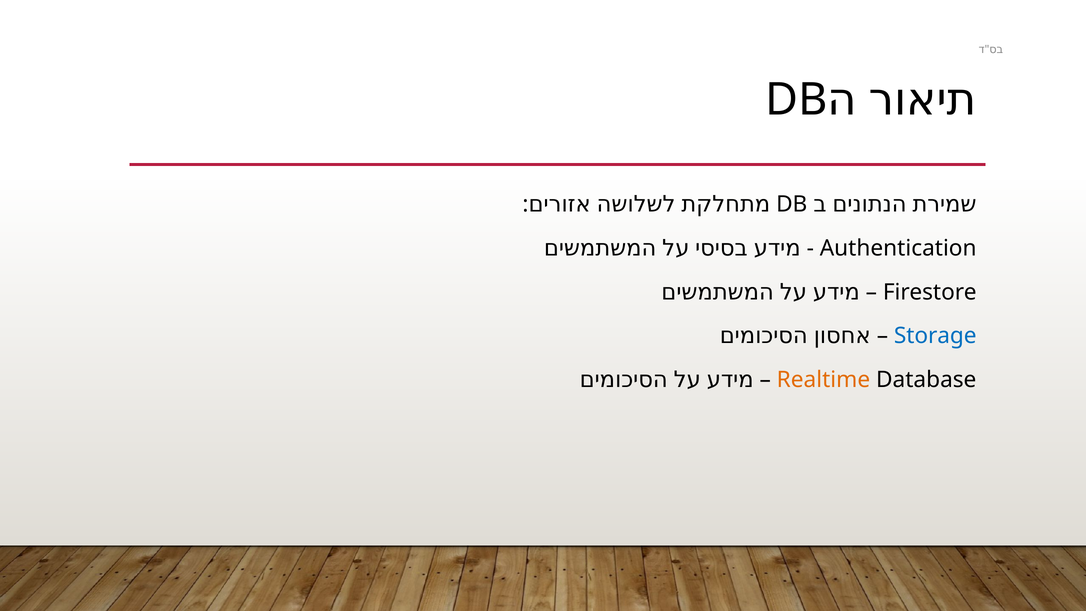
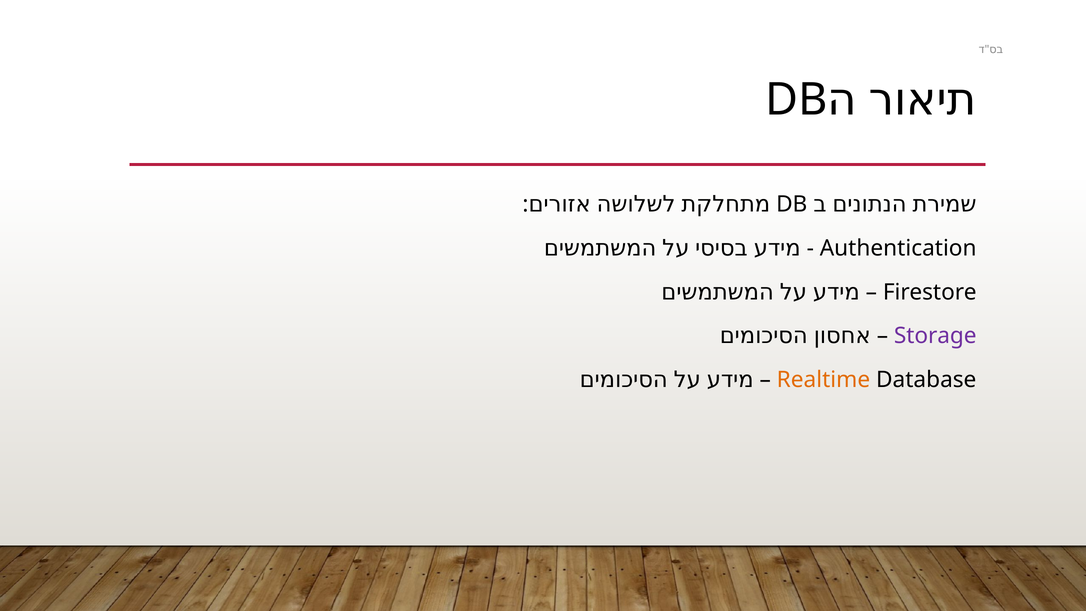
Storage colour: blue -> purple (935, 336)
